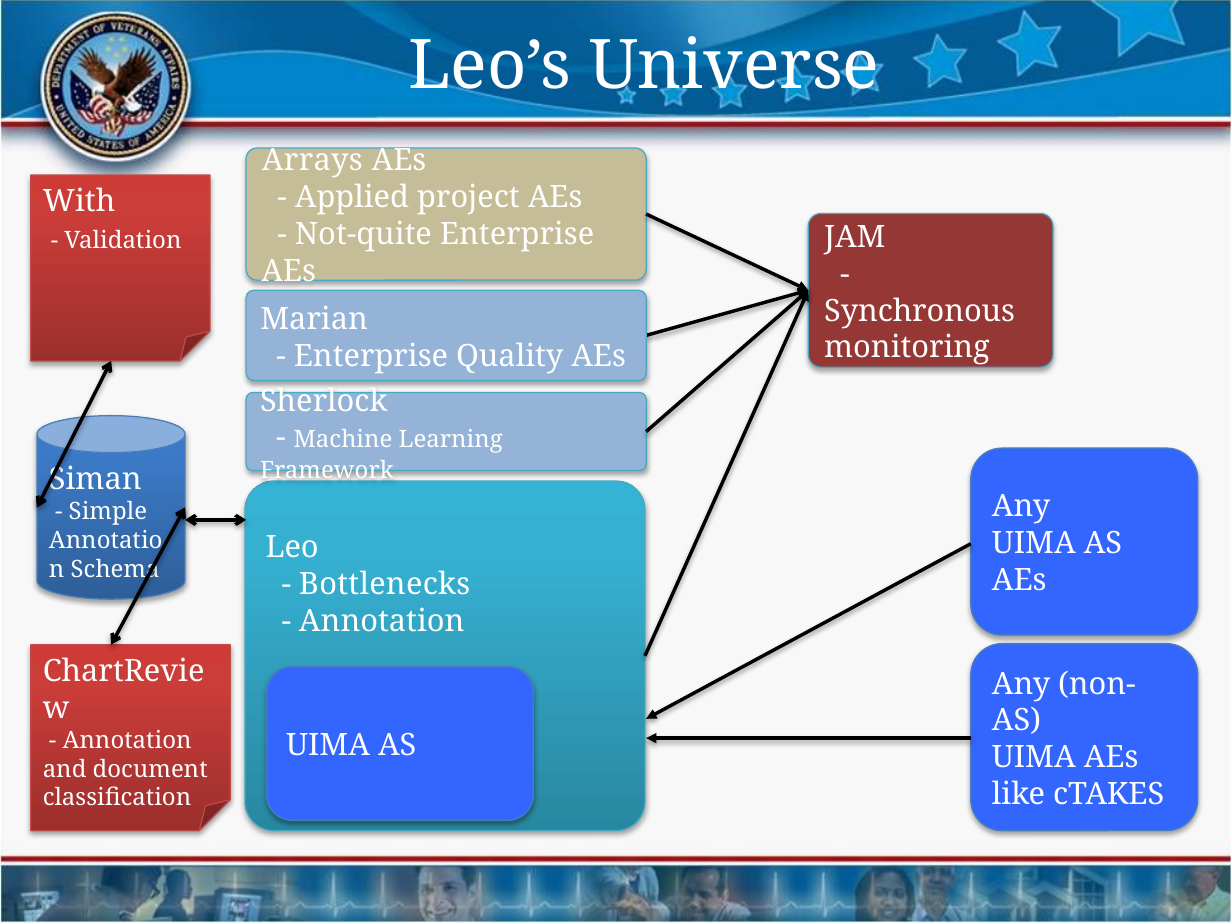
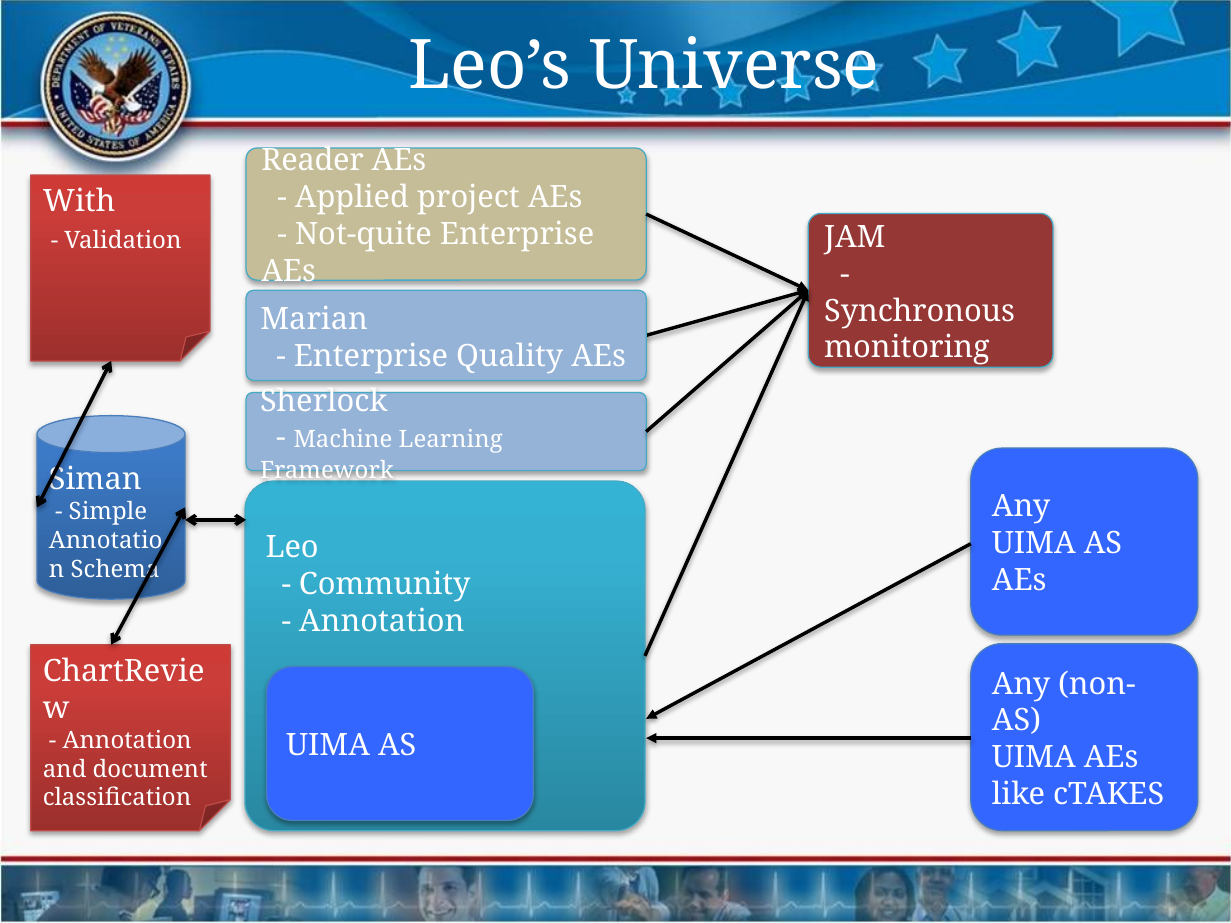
Arrays: Arrays -> Reader (313, 161)
Bottlenecks: Bottlenecks -> Community (385, 584)
